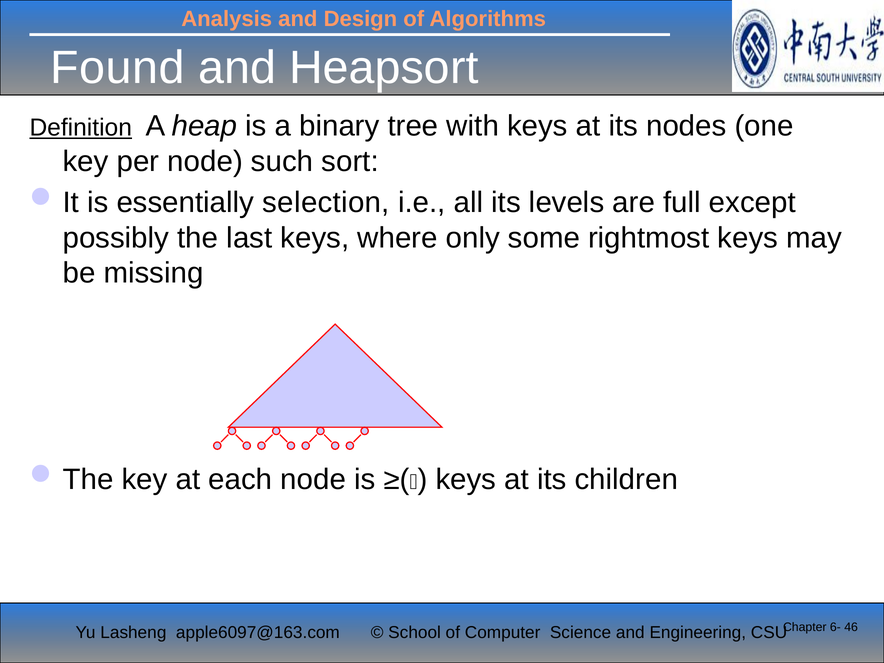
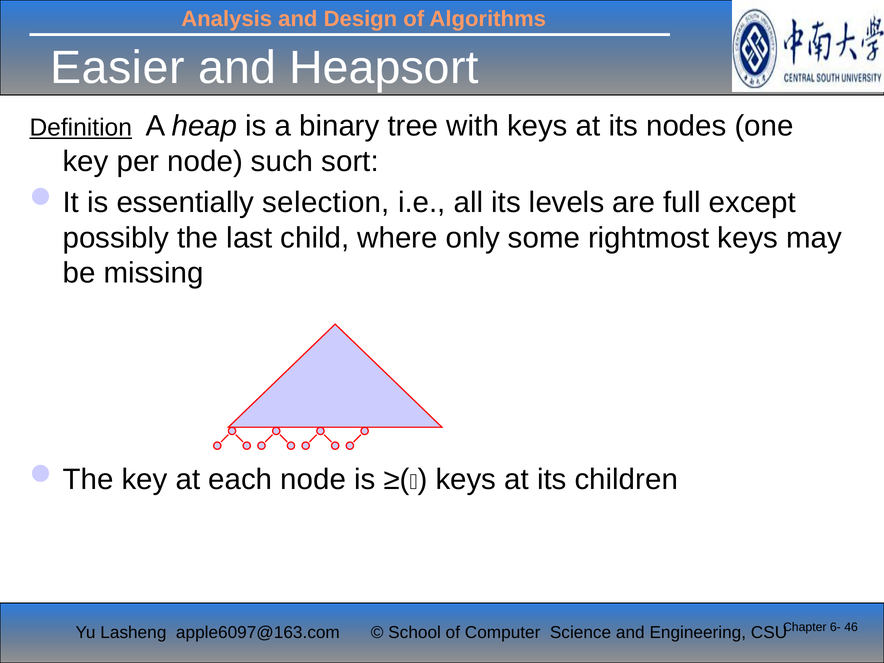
Found: Found -> Easier (118, 68)
last keys: keys -> child (315, 238)
